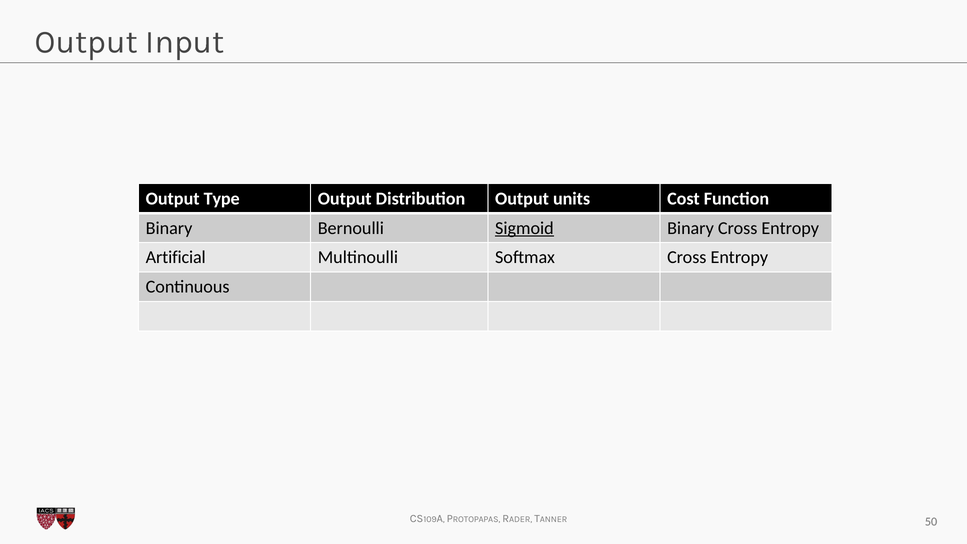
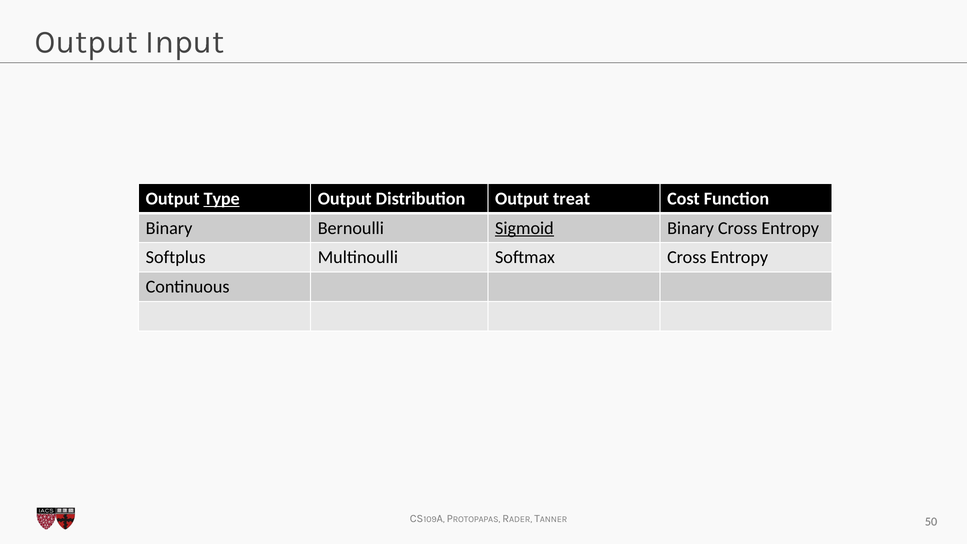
Type underline: none -> present (222, 199)
units: units -> treat (572, 199)
Artificial: Artificial -> Softplus (176, 257)
